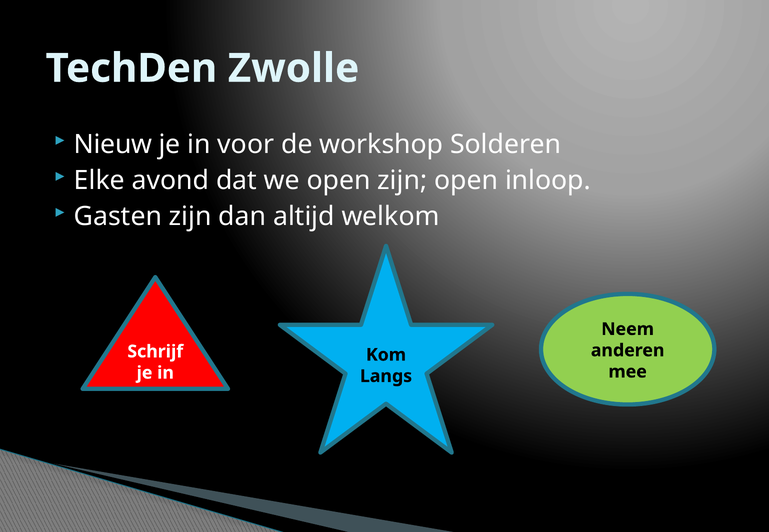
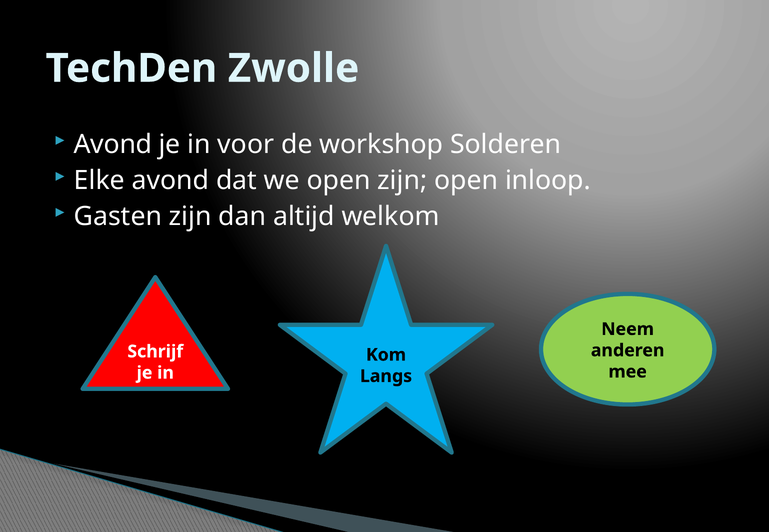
Nieuw: Nieuw -> Avond (113, 145)
